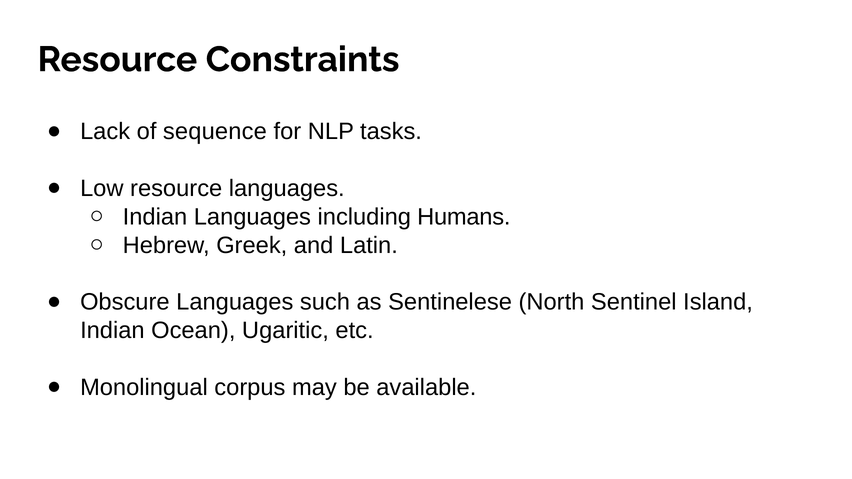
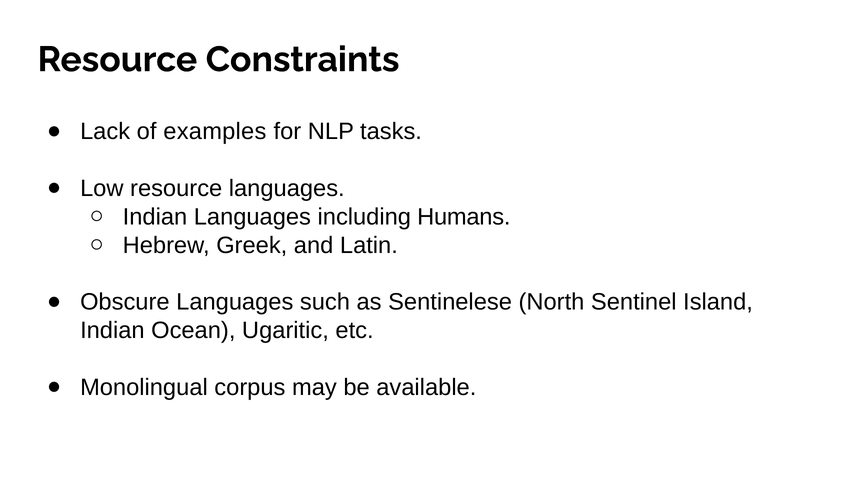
sequence: sequence -> examples (215, 132)
